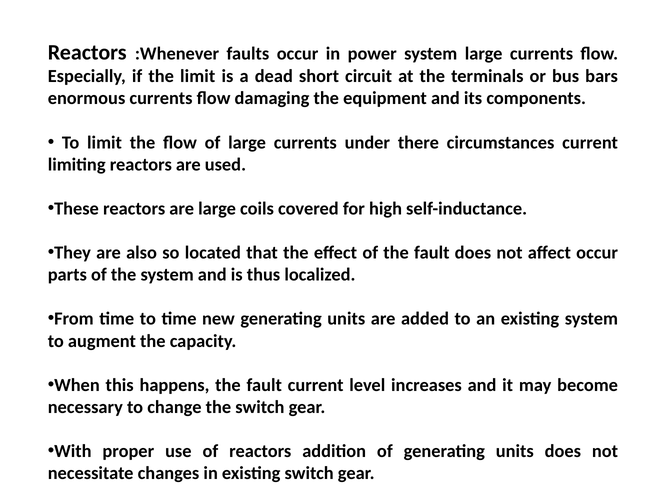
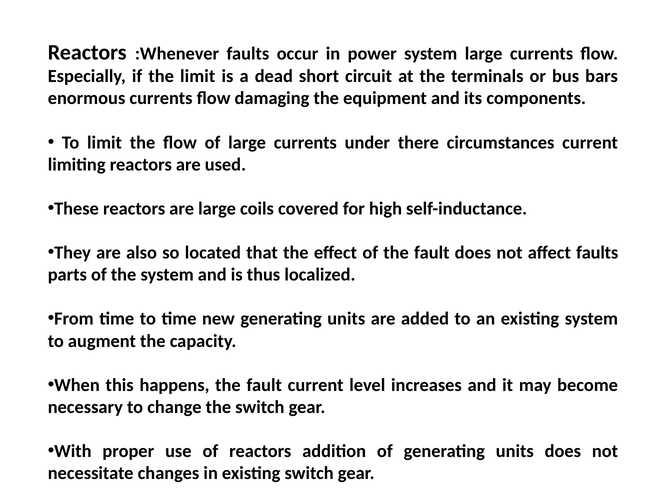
affect occur: occur -> faults (597, 253)
